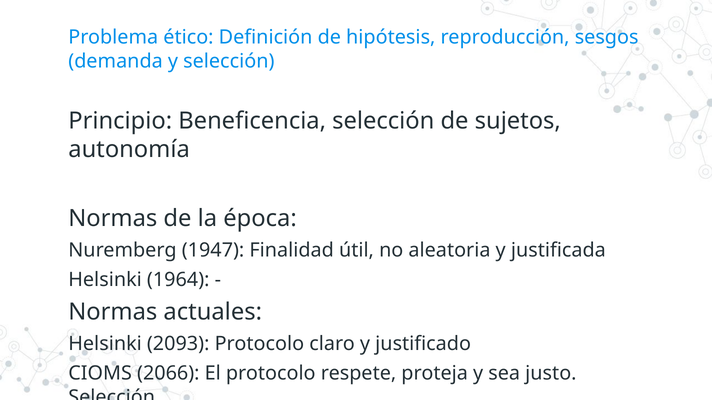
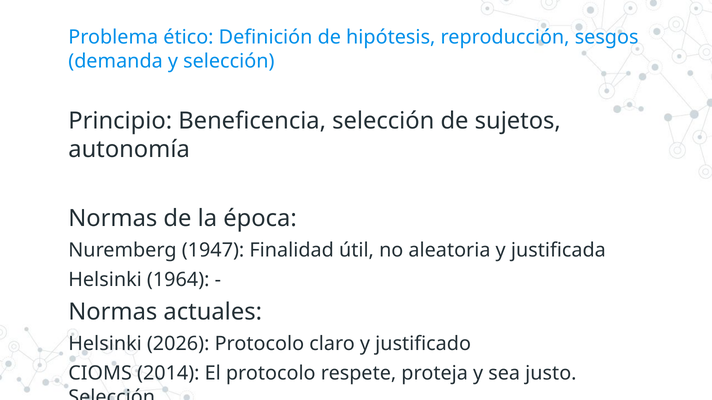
2093: 2093 -> 2026 (178, 344)
2066: 2066 -> 2014 (168, 374)
